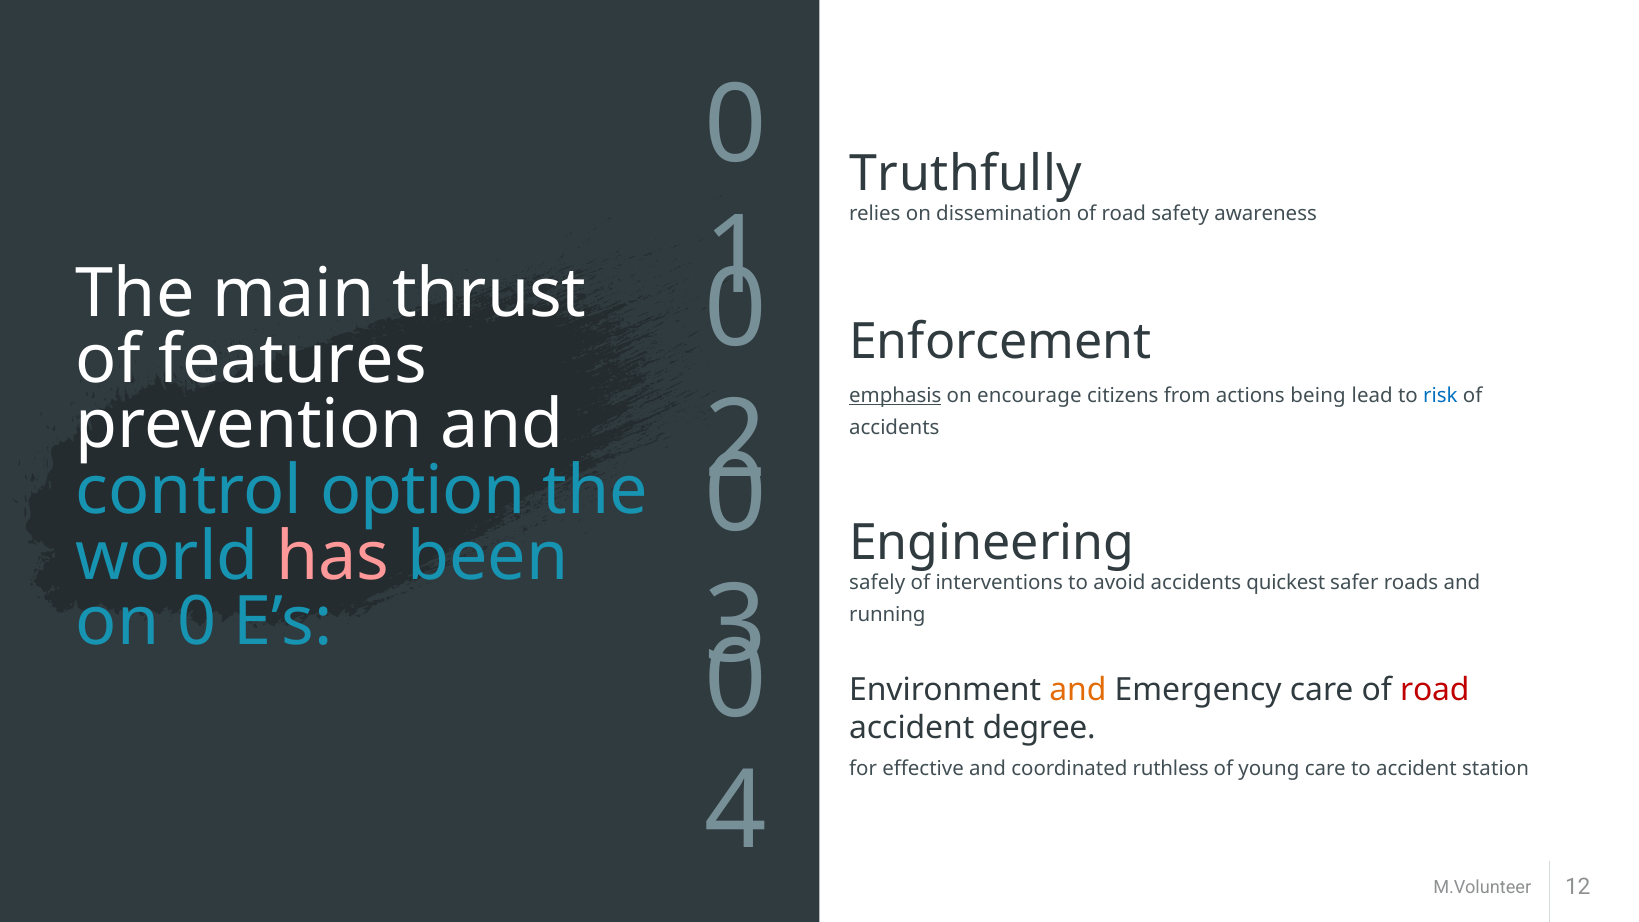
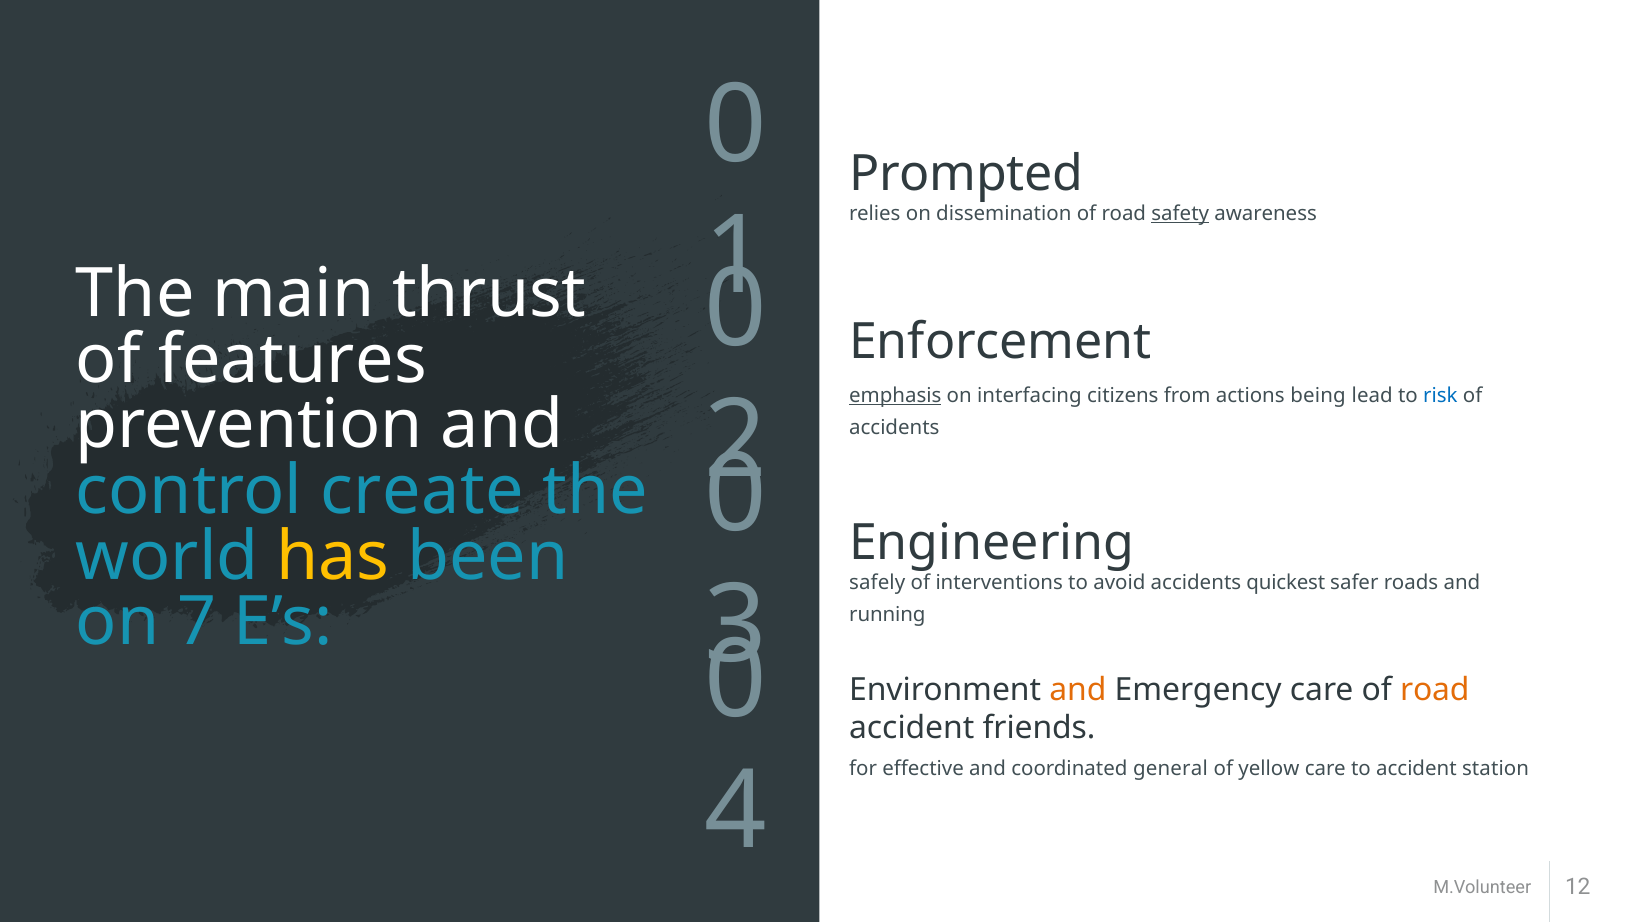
Truthfully: Truthfully -> Prompted (966, 174)
safety underline: none -> present (1180, 214)
encourage: encourage -> interfacing (1029, 395)
option: option -> create (422, 491)
has colour: pink -> yellow (333, 556)
on 0: 0 -> 7 (197, 622)
road colour: red -> orange (1435, 690)
degree: degree -> friends (1039, 728)
ruthless: ruthless -> general (1170, 769)
young: young -> yellow (1269, 769)
